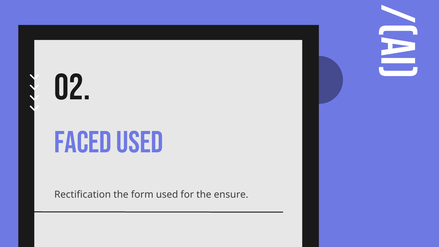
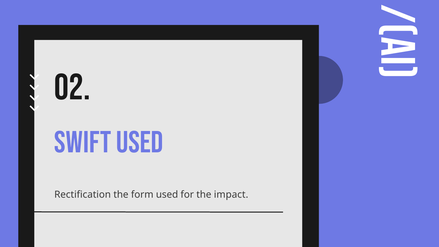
Faced: Faced -> Swift (83, 143)
ensure: ensure -> impact (231, 195)
